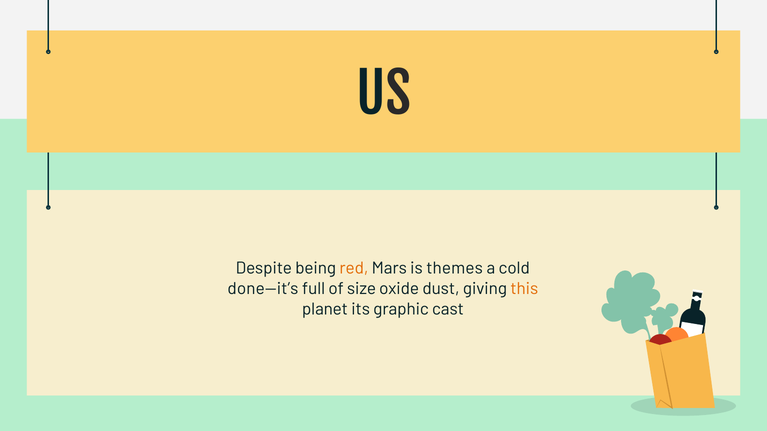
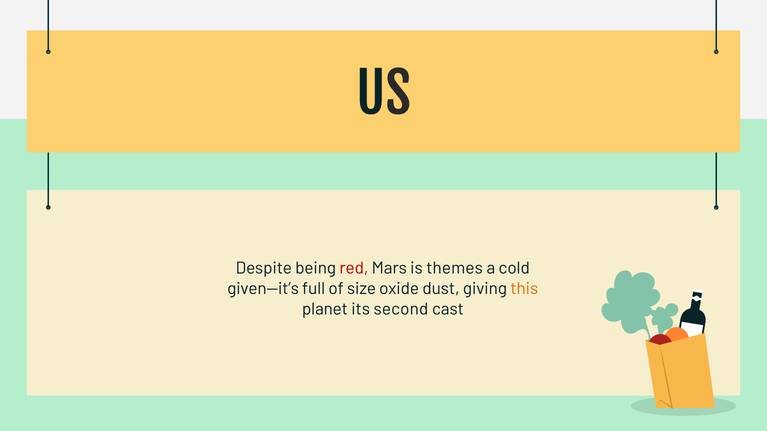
red colour: orange -> red (354, 268)
done—it’s: done—it’s -> given—it’s (263, 289)
graphic: graphic -> second (401, 309)
